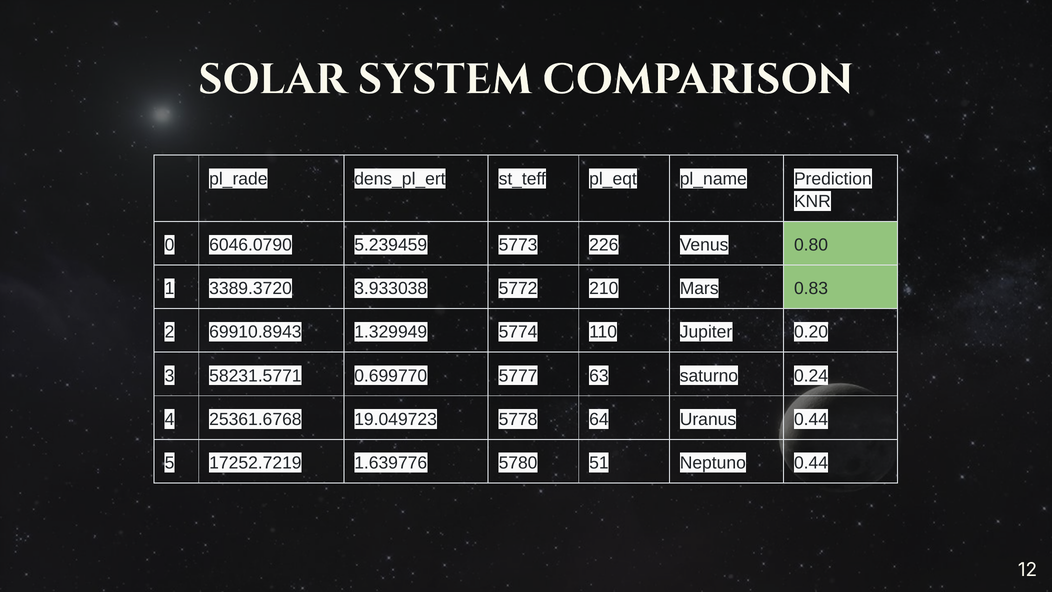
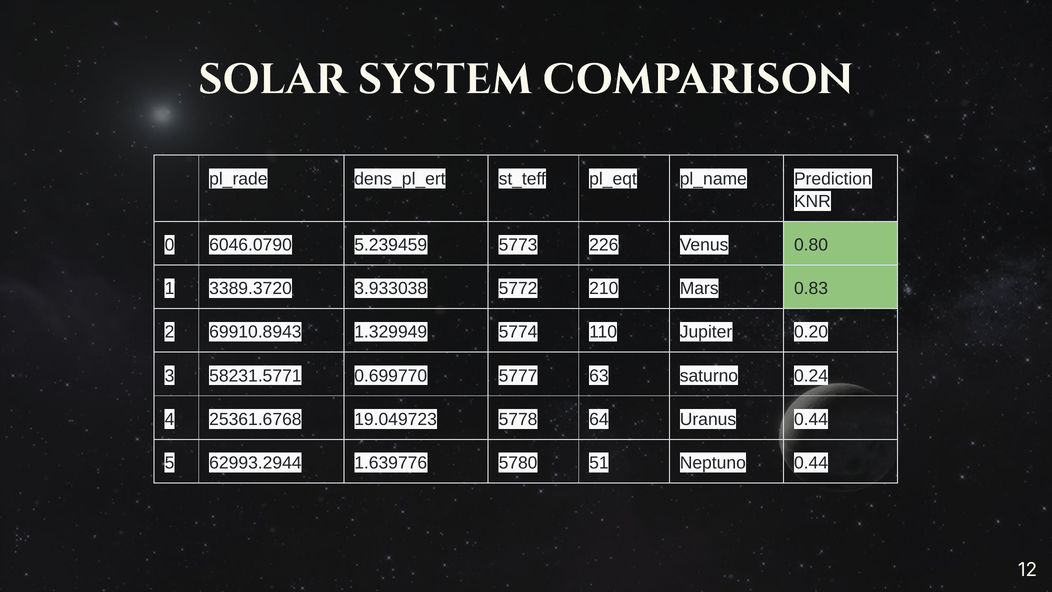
17252.7219: 17252.7219 -> 62993.2944 (255, 463)
